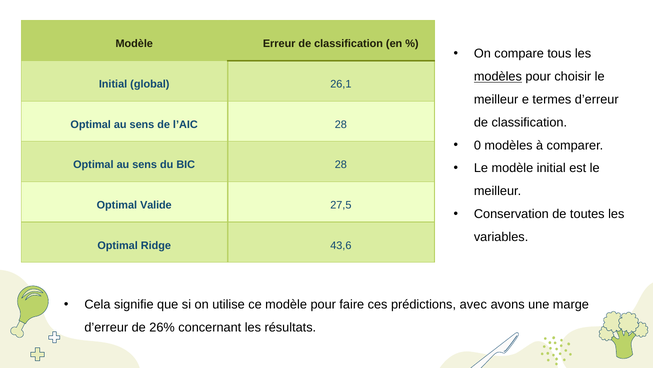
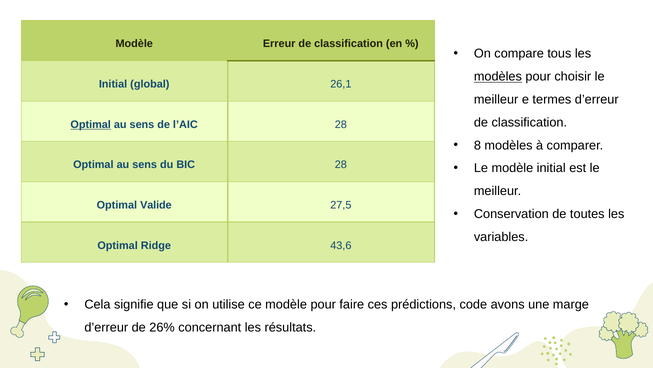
Optimal underline: none -> present (91, 124)
0: 0 -> 8 (477, 145)
avec: avec -> code (473, 304)
